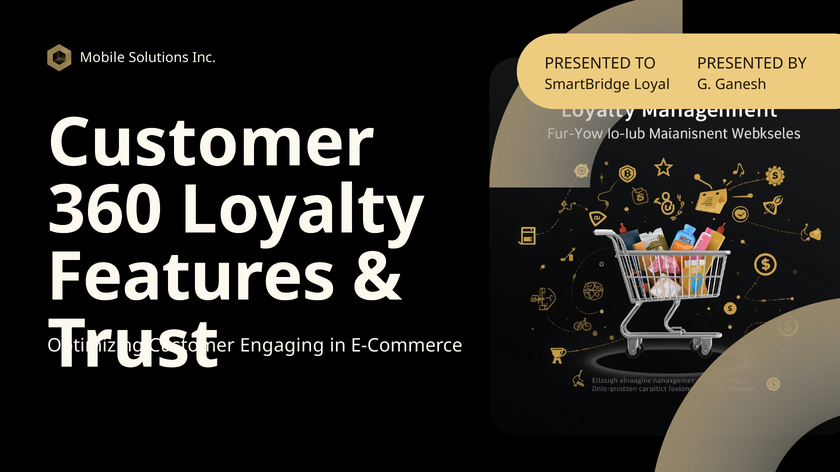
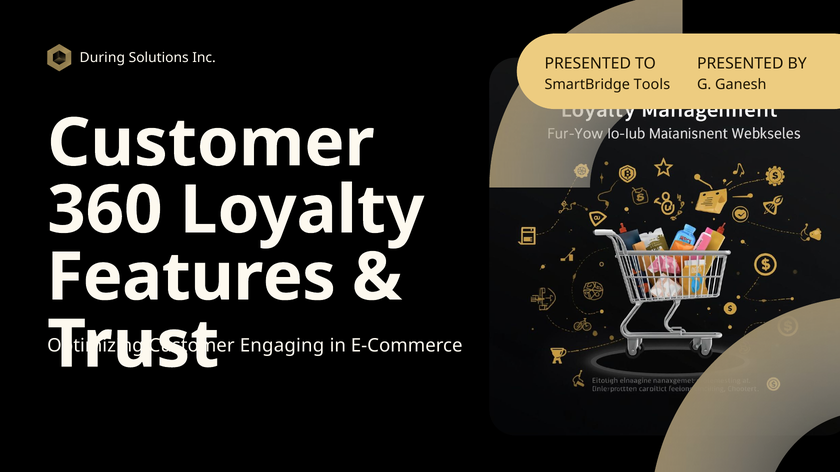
Mobile: Mobile -> During (102, 58)
Loyal: Loyal -> Tools (652, 85)
